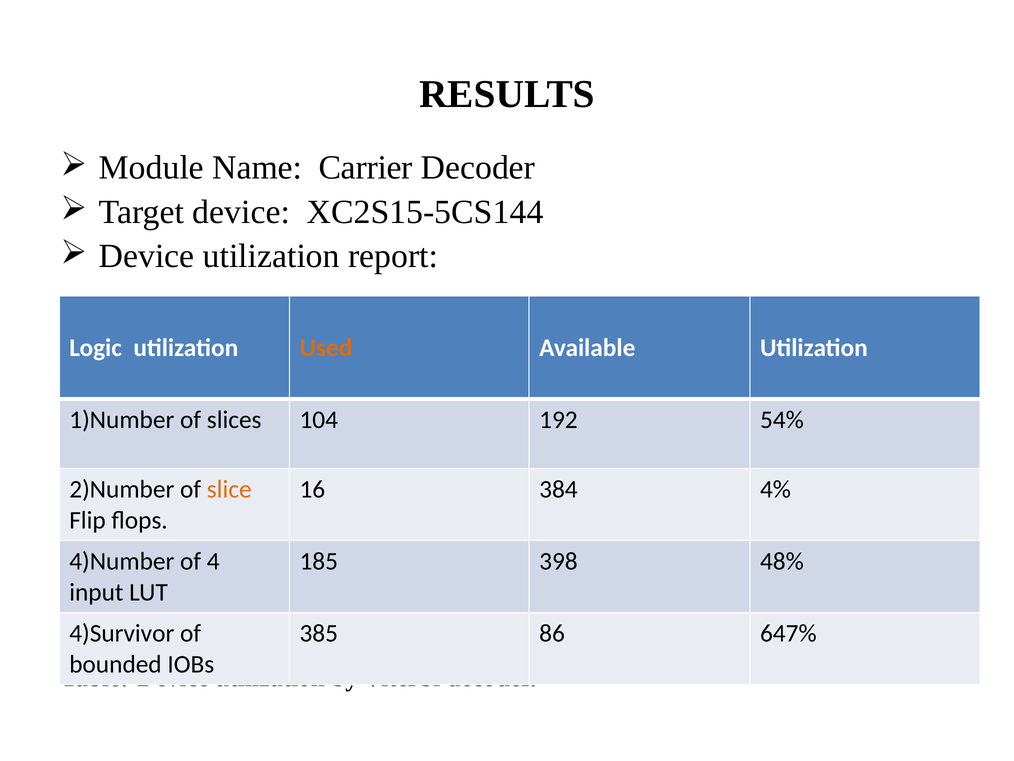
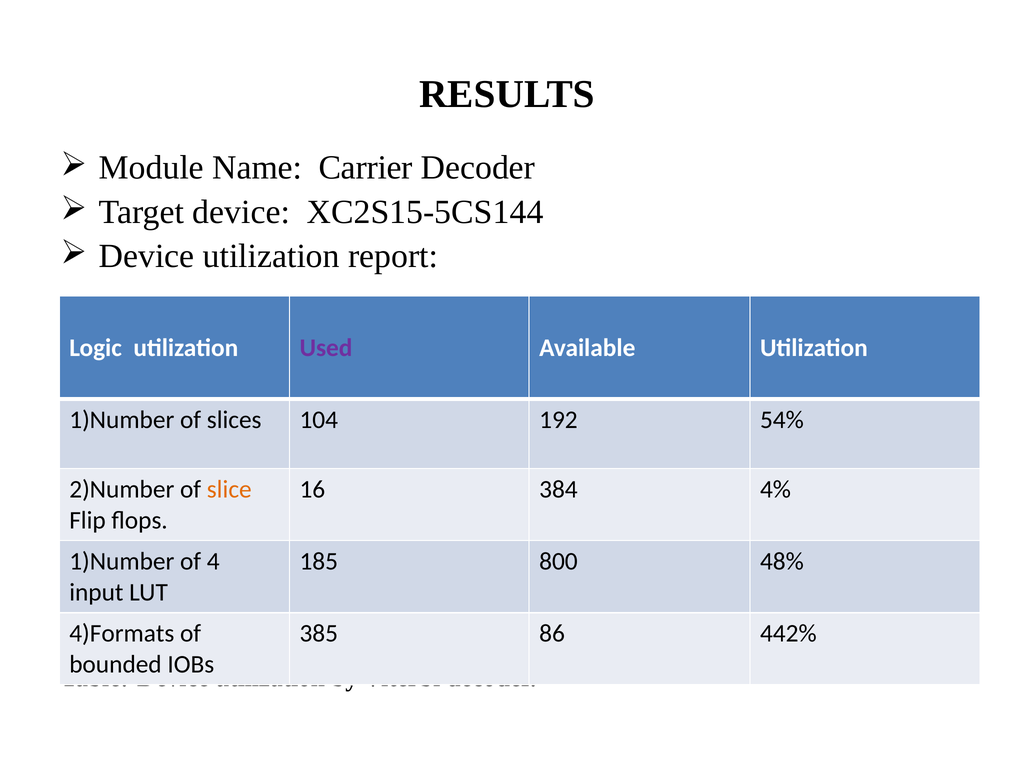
Used colour: orange -> purple (326, 348)
4)Number: 4)Number -> 1)Number (122, 561)
398: 398 -> 800 (558, 561)
4)Survivor: 4)Survivor -> 4)Formats (122, 633)
647%: 647% -> 442% (788, 633)
